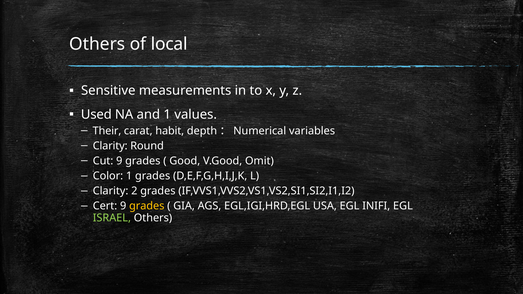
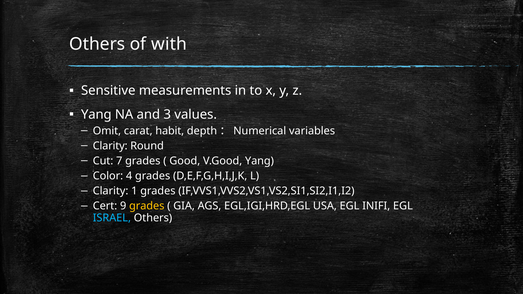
local: local -> with (169, 44)
Used: Used -> Yang (96, 115)
and 1: 1 -> 3 (167, 115)
Their: Their -> Omit (107, 131)
Cut 9: 9 -> 7 (119, 161)
V.Good Omit: Omit -> Yang (259, 161)
Color 1: 1 -> 4 (129, 176)
2: 2 -> 1 (134, 191)
ISRAEL colour: light green -> light blue (112, 218)
